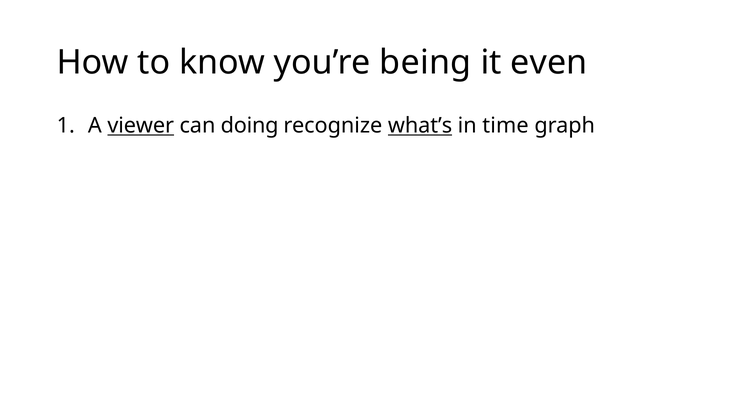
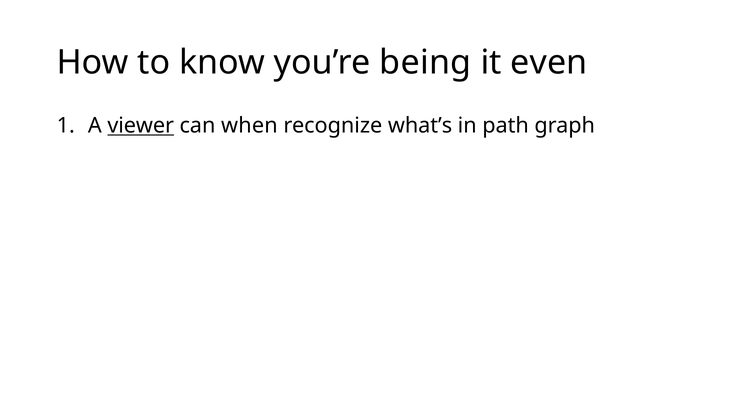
doing: doing -> when (249, 126)
what’s underline: present -> none (420, 126)
time: time -> path (506, 126)
